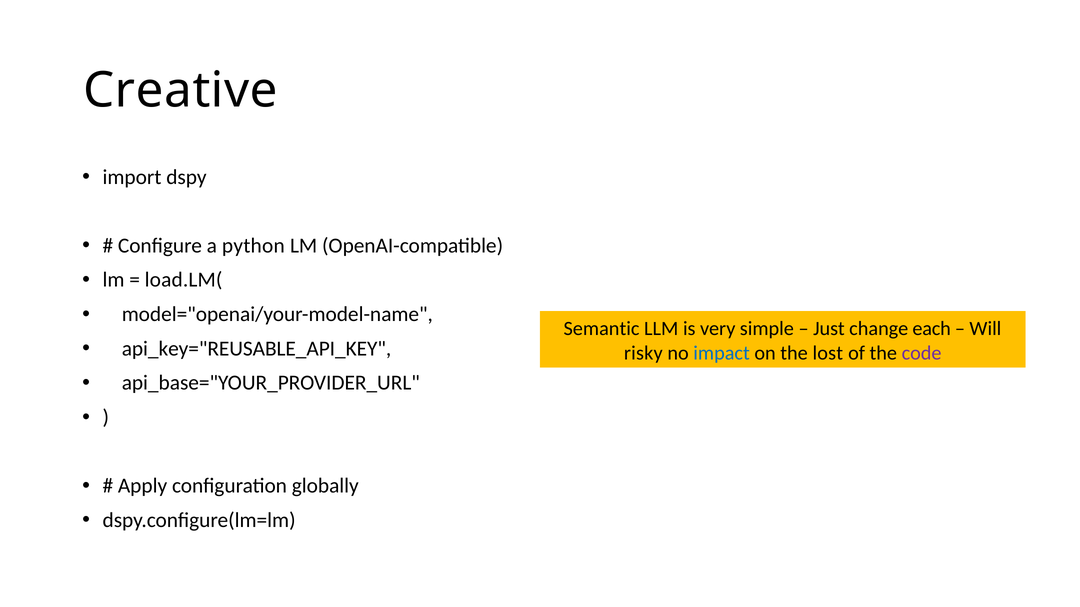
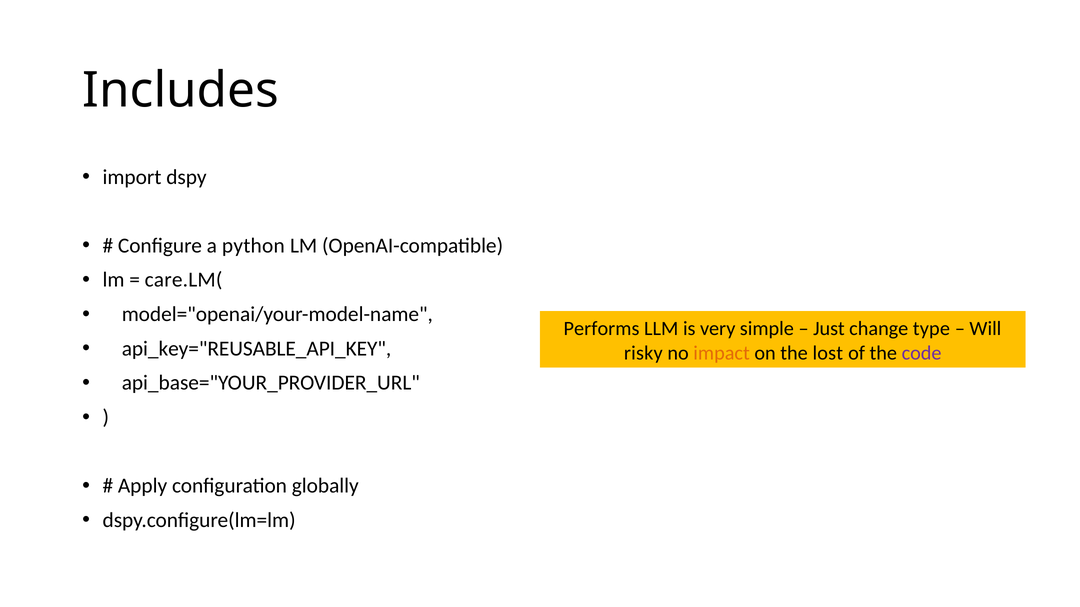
Creative: Creative -> Includes (181, 91)
load.LM(: load.LM( -> care.LM( (184, 280)
Semantic: Semantic -> Performs (602, 329)
each: each -> type (931, 329)
impact colour: blue -> orange (722, 353)
